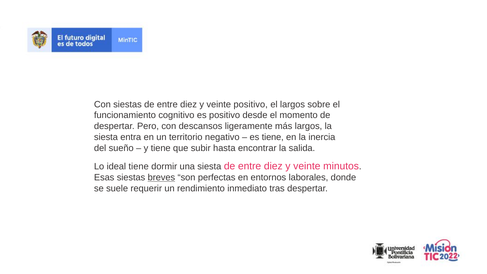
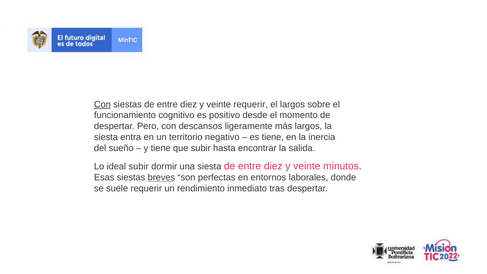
Con underline: none -> present (102, 104)
veinte positivo: positivo -> requerir (251, 104)
ideal tiene: tiene -> subir (139, 166)
